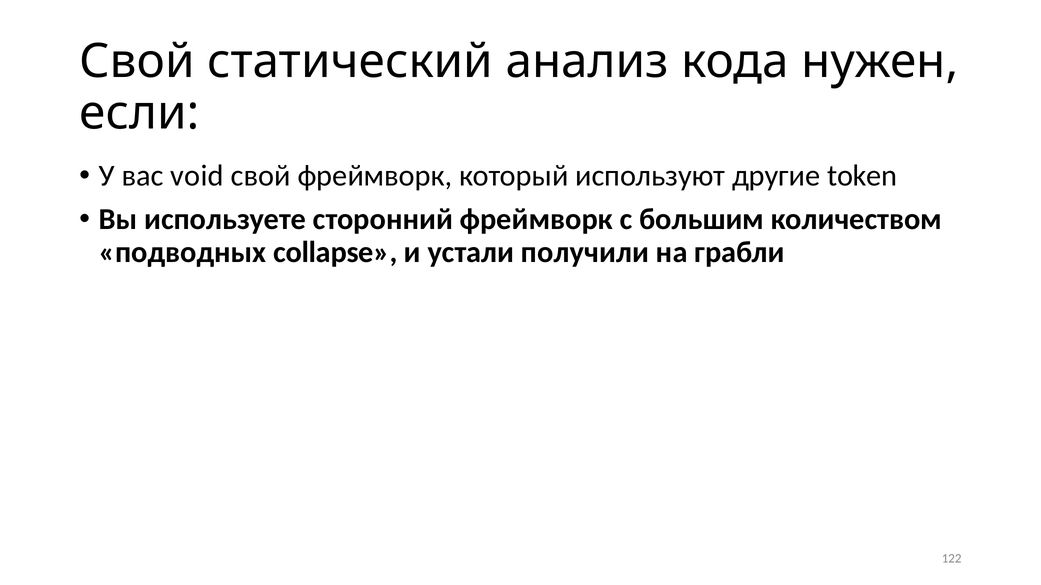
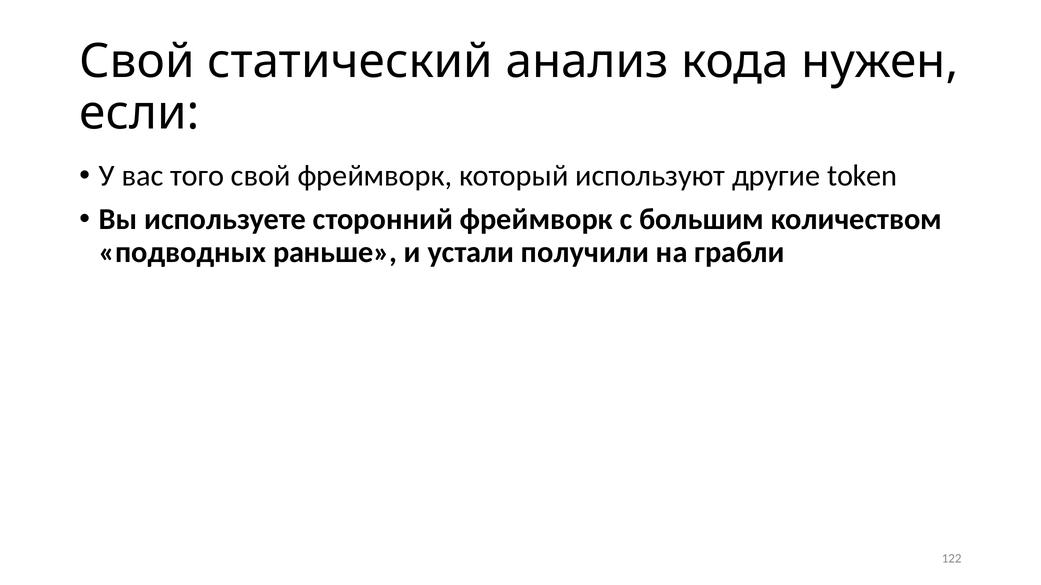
void: void -> того (197, 176)
collapse: collapse -> раньше (335, 252)
